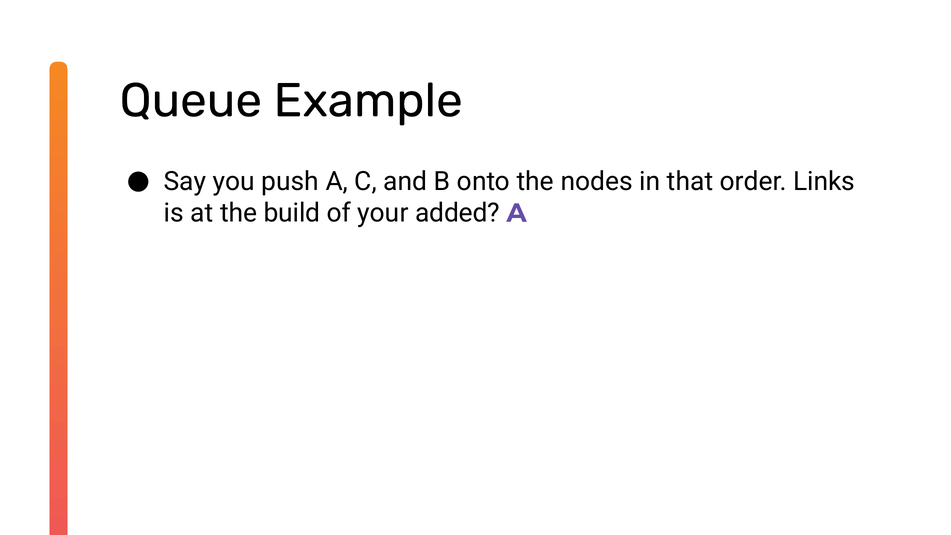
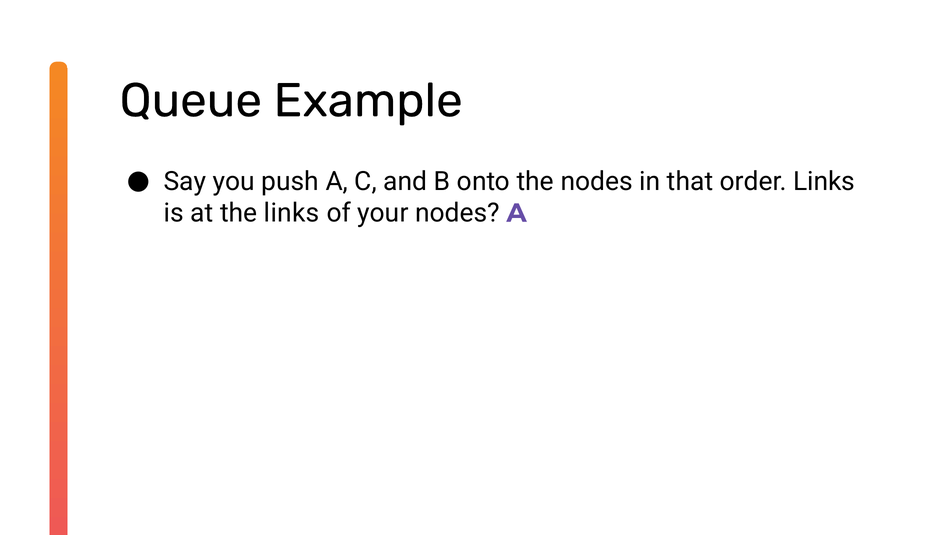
the build: build -> links (292, 213)
your added: added -> nodes (457, 213)
